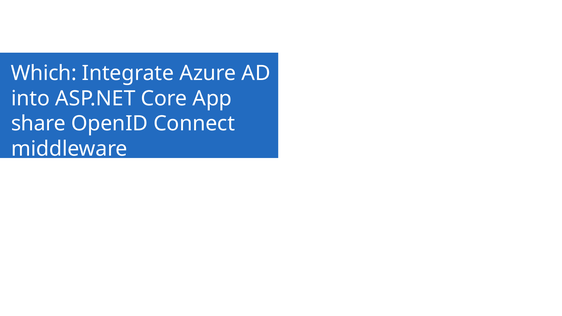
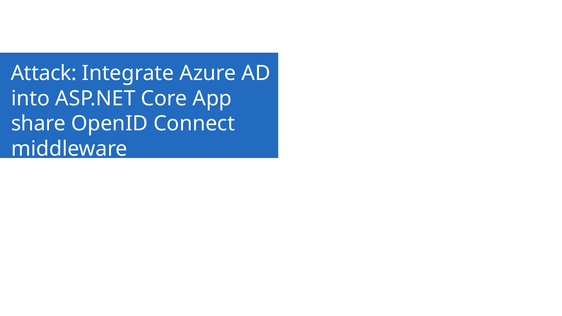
Which: Which -> Attack (44, 73)
